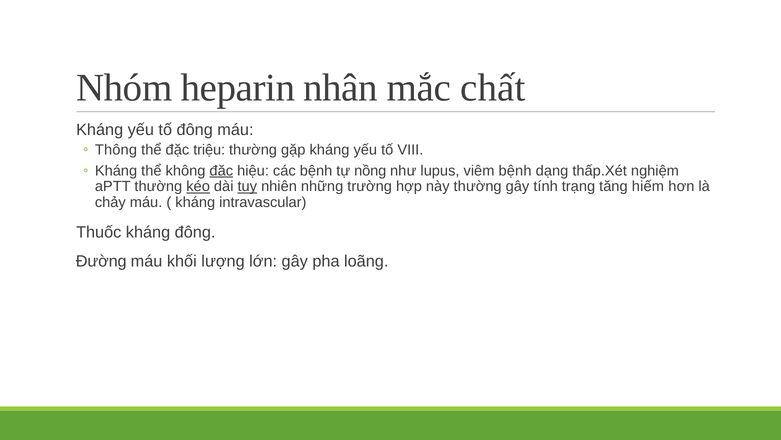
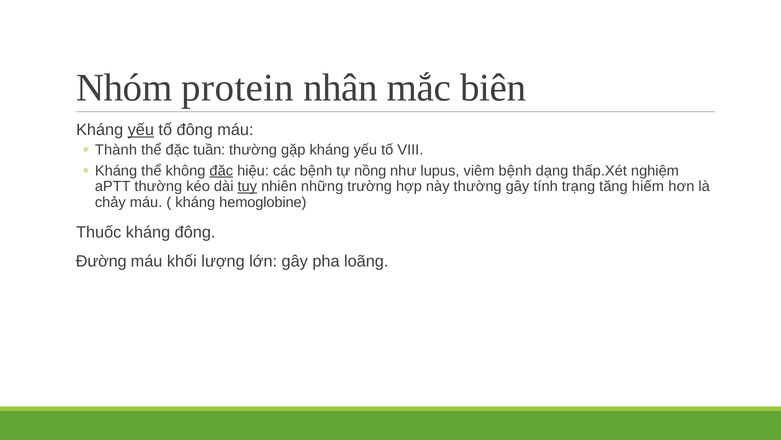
heparin: heparin -> protein (238, 87)
chất: chất -> biên (493, 87)
yếu underline: none -> present (141, 130)
Thông: Thông -> Thành (116, 150)
triệu: triệu -> tuần (209, 150)
kéo underline: present -> none (198, 186)
intravascular: intravascular -> hemoglobine (263, 202)
